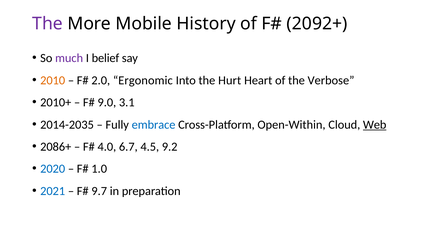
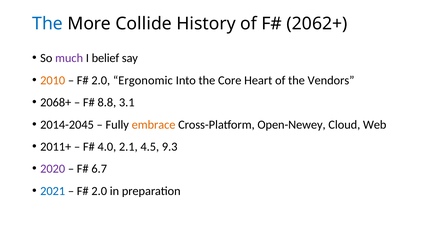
The colour: purple -> blue (48, 24)
Mobile: Mobile -> Collide (144, 24)
2092+: 2092+ -> 2062+ (317, 24)
Hurt: Hurt -> Core (230, 80)
Verbose: Verbose -> Vendors (331, 80)
2010+: 2010+ -> 2068+ (56, 102)
9.0: 9.0 -> 8.8 (107, 102)
2014-2035: 2014-2035 -> 2014-2045 (67, 125)
embrace colour: blue -> orange (154, 125)
Open-Within: Open-Within -> Open-Newey (292, 125)
Web underline: present -> none (375, 125)
2086+: 2086+ -> 2011+ (56, 147)
6.7: 6.7 -> 2.1 (128, 147)
9.2: 9.2 -> 9.3 (170, 147)
2020 colour: blue -> purple (53, 169)
1.0: 1.0 -> 6.7 (99, 169)
9.7: 9.7 -> 2.0 (99, 191)
